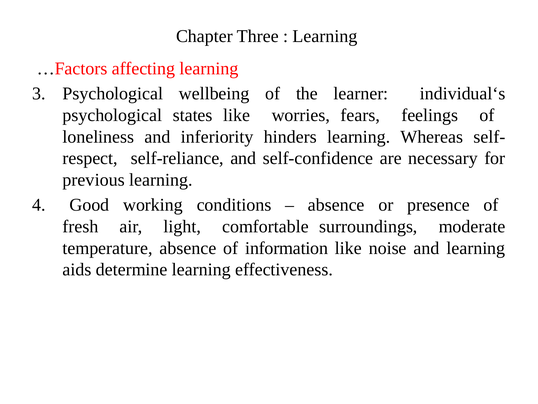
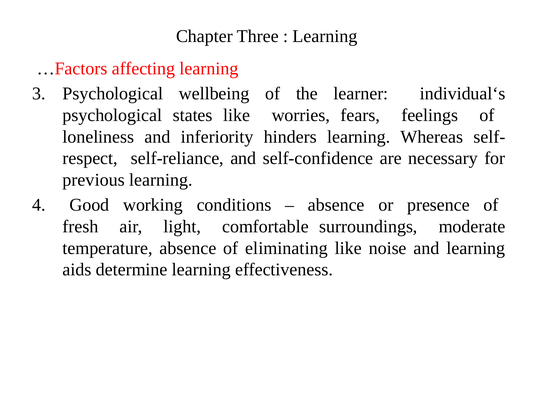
information: information -> eliminating (287, 248)
